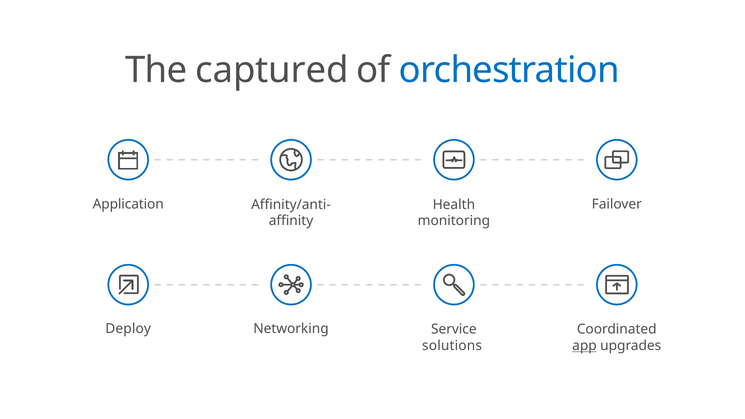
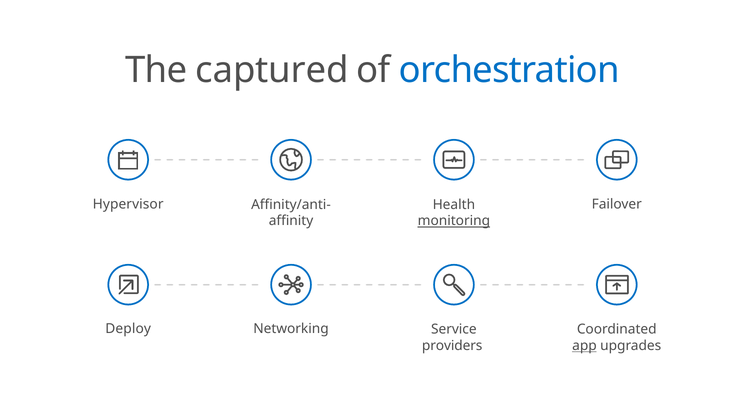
Application: Application -> Hypervisor (128, 204)
monitoring underline: none -> present (454, 221)
solutions: solutions -> providers (452, 346)
